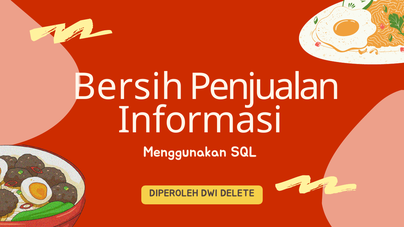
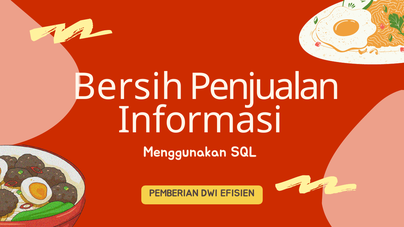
DIPEROLEH: DIPEROLEH -> PEMBERIAN (174, 194)
DELETE: DELETE -> EFISIEN (237, 194)
